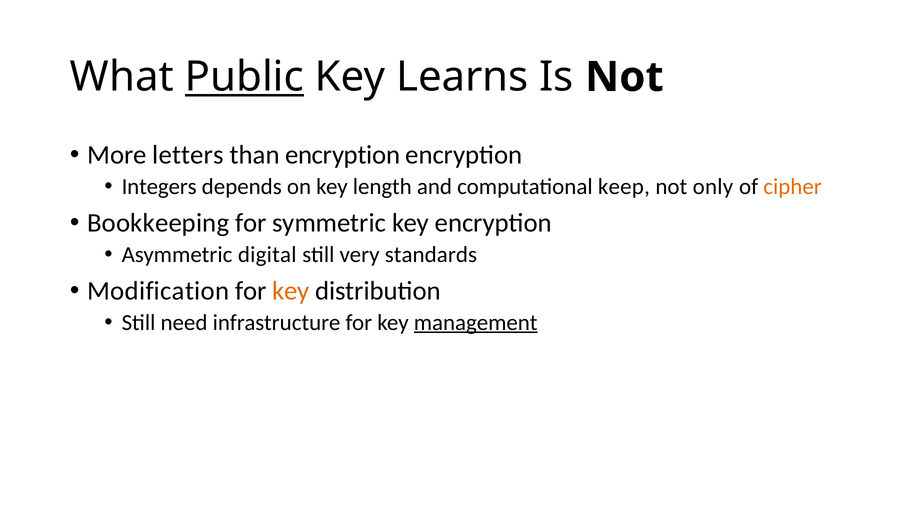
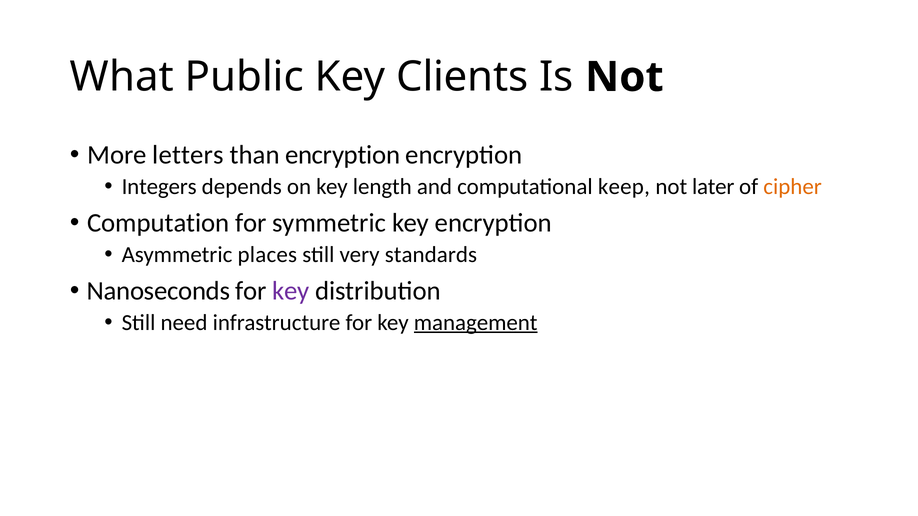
Public underline: present -> none (244, 77)
Learns: Learns -> Clients (462, 77)
only: only -> later (713, 187)
Bookkeeping: Bookkeeping -> Computation (158, 223)
digital: digital -> places (267, 255)
Modification: Modification -> Nanoseconds (158, 291)
key colour: orange -> purple (291, 291)
